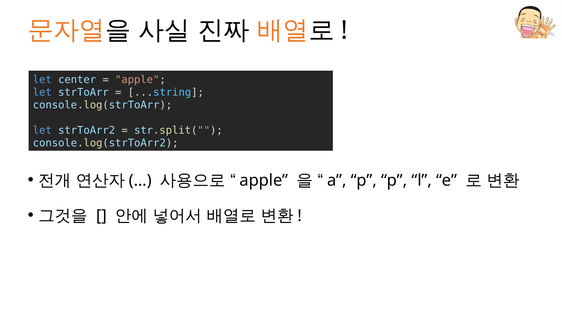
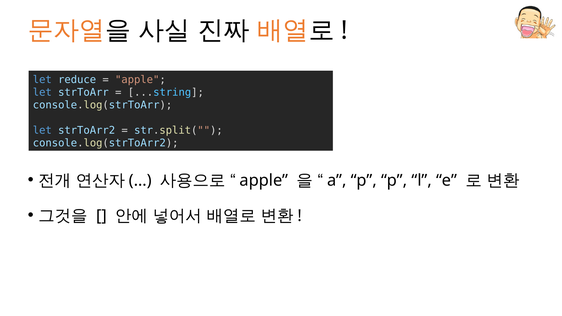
center: center -> reduce (77, 80)
